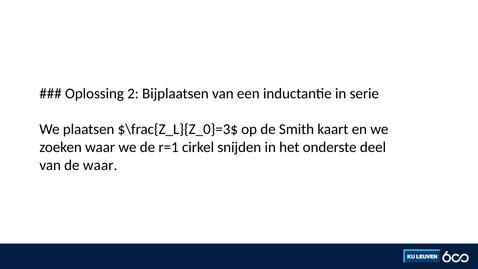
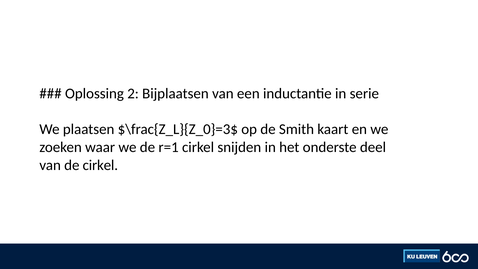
de waar: waar -> cirkel (100, 165)
